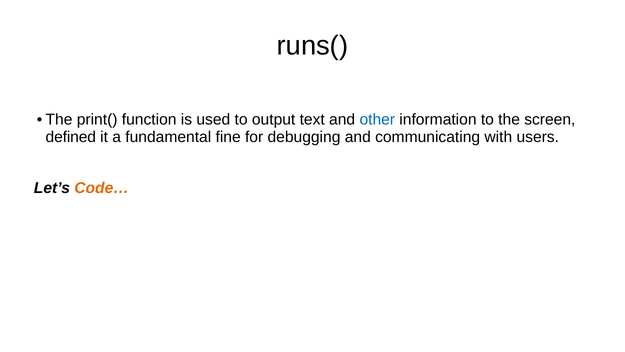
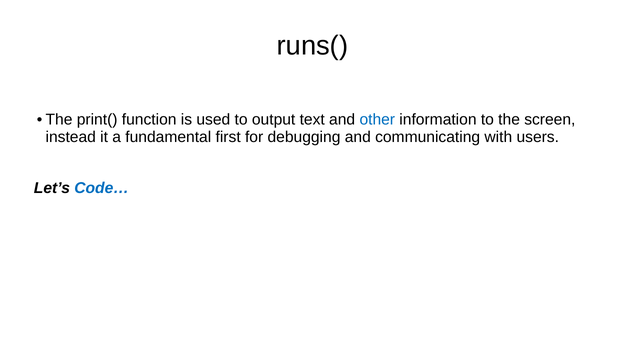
defined: defined -> instead (71, 137)
fine: fine -> first (228, 137)
Code… colour: orange -> blue (102, 188)
